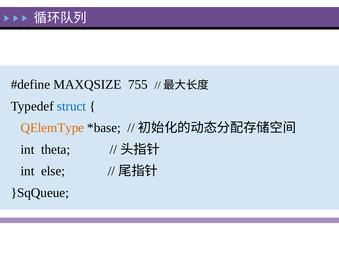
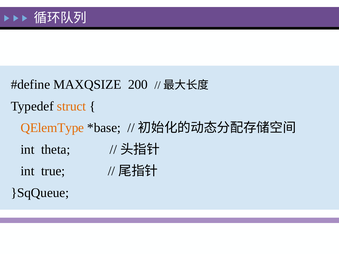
755: 755 -> 200 (138, 85)
struct colour: blue -> orange (72, 106)
else: else -> true (53, 171)
